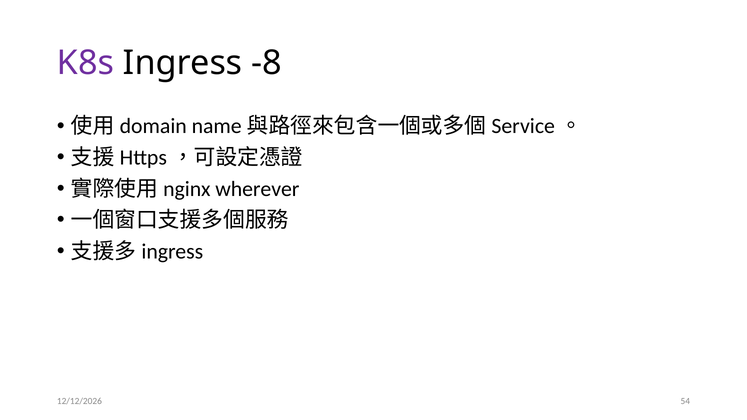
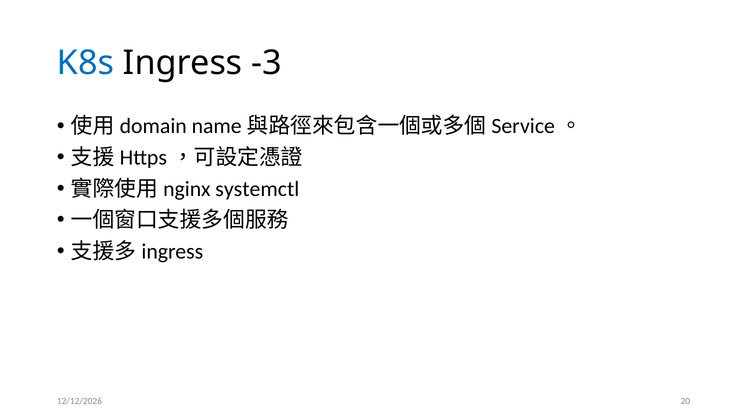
K8s colour: purple -> blue (86, 63)
-8: -8 -> -3 (266, 63)
wherever: wherever -> systemctl (257, 189)
54: 54 -> 20 (685, 401)
